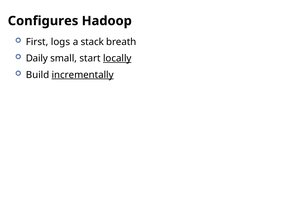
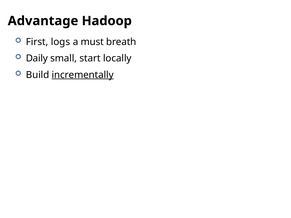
Configures: Configures -> Advantage (43, 21)
stack: stack -> must (92, 42)
locally underline: present -> none (117, 58)
